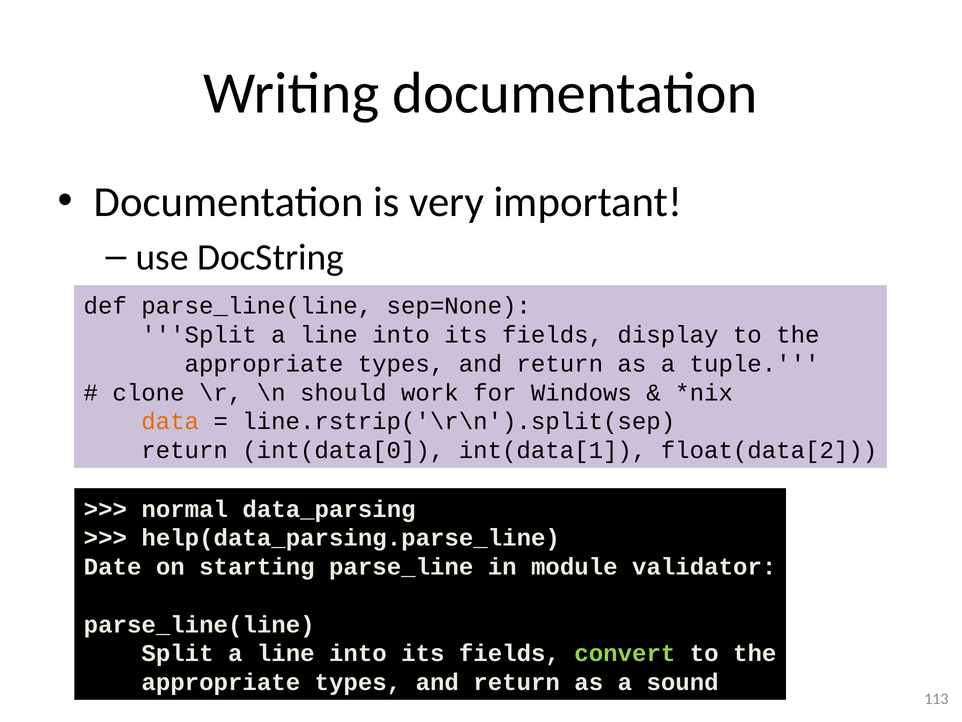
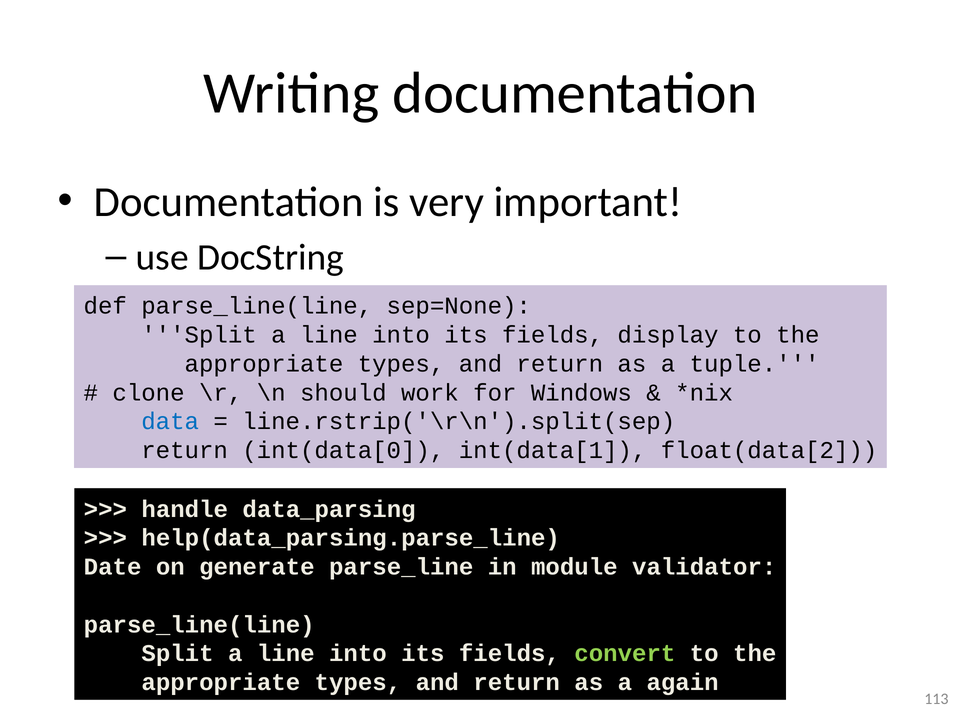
data colour: orange -> blue (170, 421)
normal: normal -> handle (185, 509)
starting: starting -> generate (257, 566)
sound: sound -> again (683, 682)
